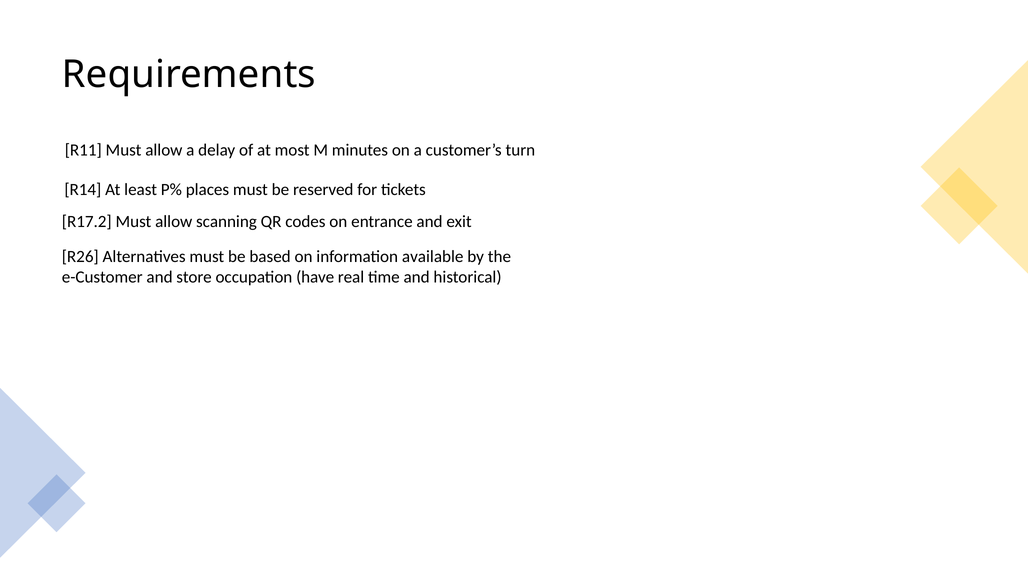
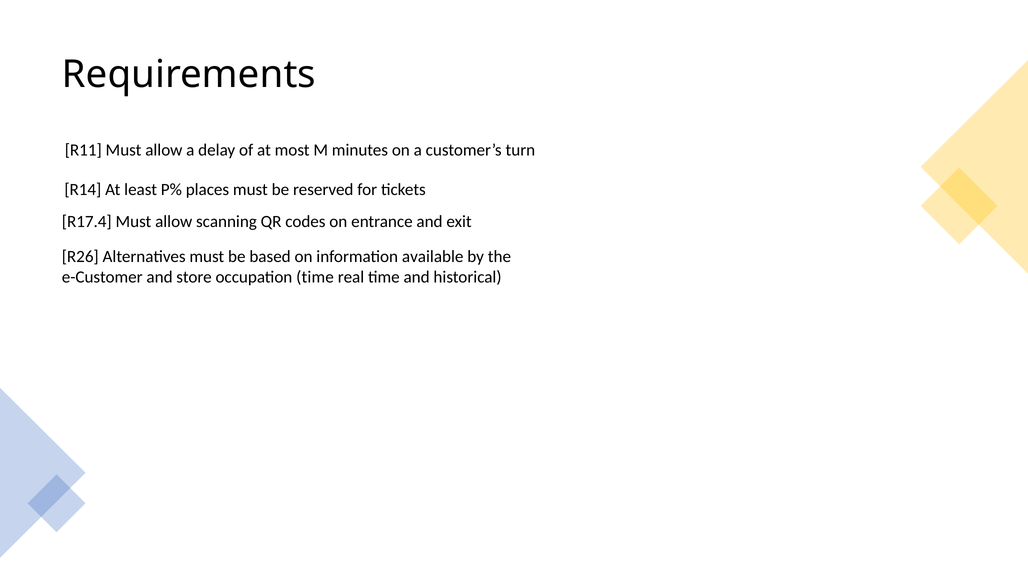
R17.2: R17.2 -> R17.4 (87, 222)
occupation have: have -> time (315, 277)
